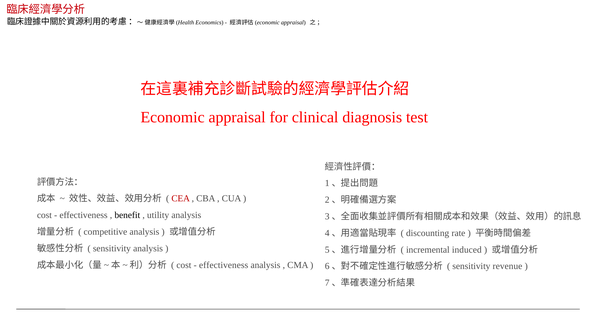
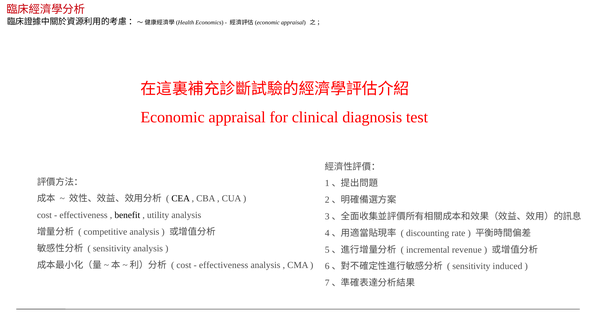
CEA colour: red -> black (181, 199)
induced: induced -> revenue (467, 250)
revenue: revenue -> induced (507, 266)
